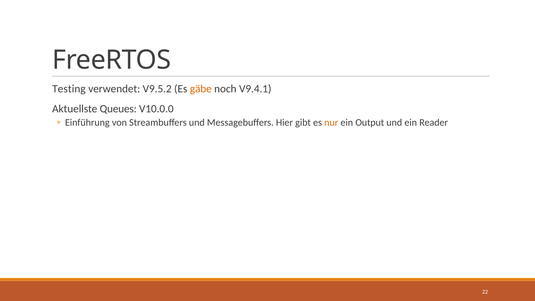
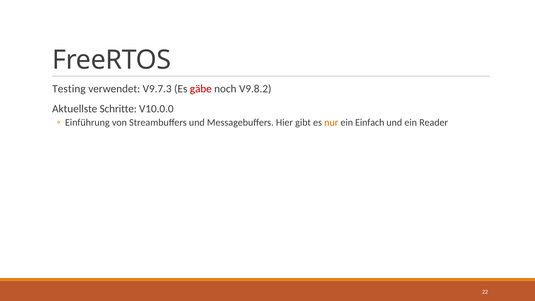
V9.5.2: V9.5.2 -> V9.7.3 (157, 89)
gäbe colour: orange -> red (201, 89)
V9.4.1: V9.4.1 -> V9.8.2 (255, 89)
Queues: Queues -> Schritte (118, 109)
Output: Output -> Einfach (370, 122)
